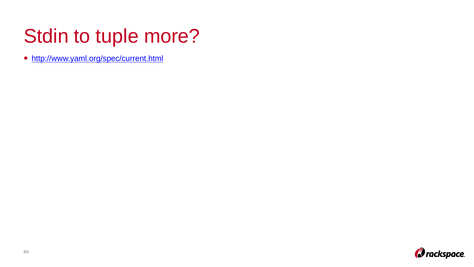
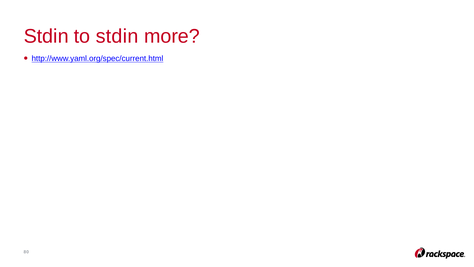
to tuple: tuple -> stdin (117, 36)
